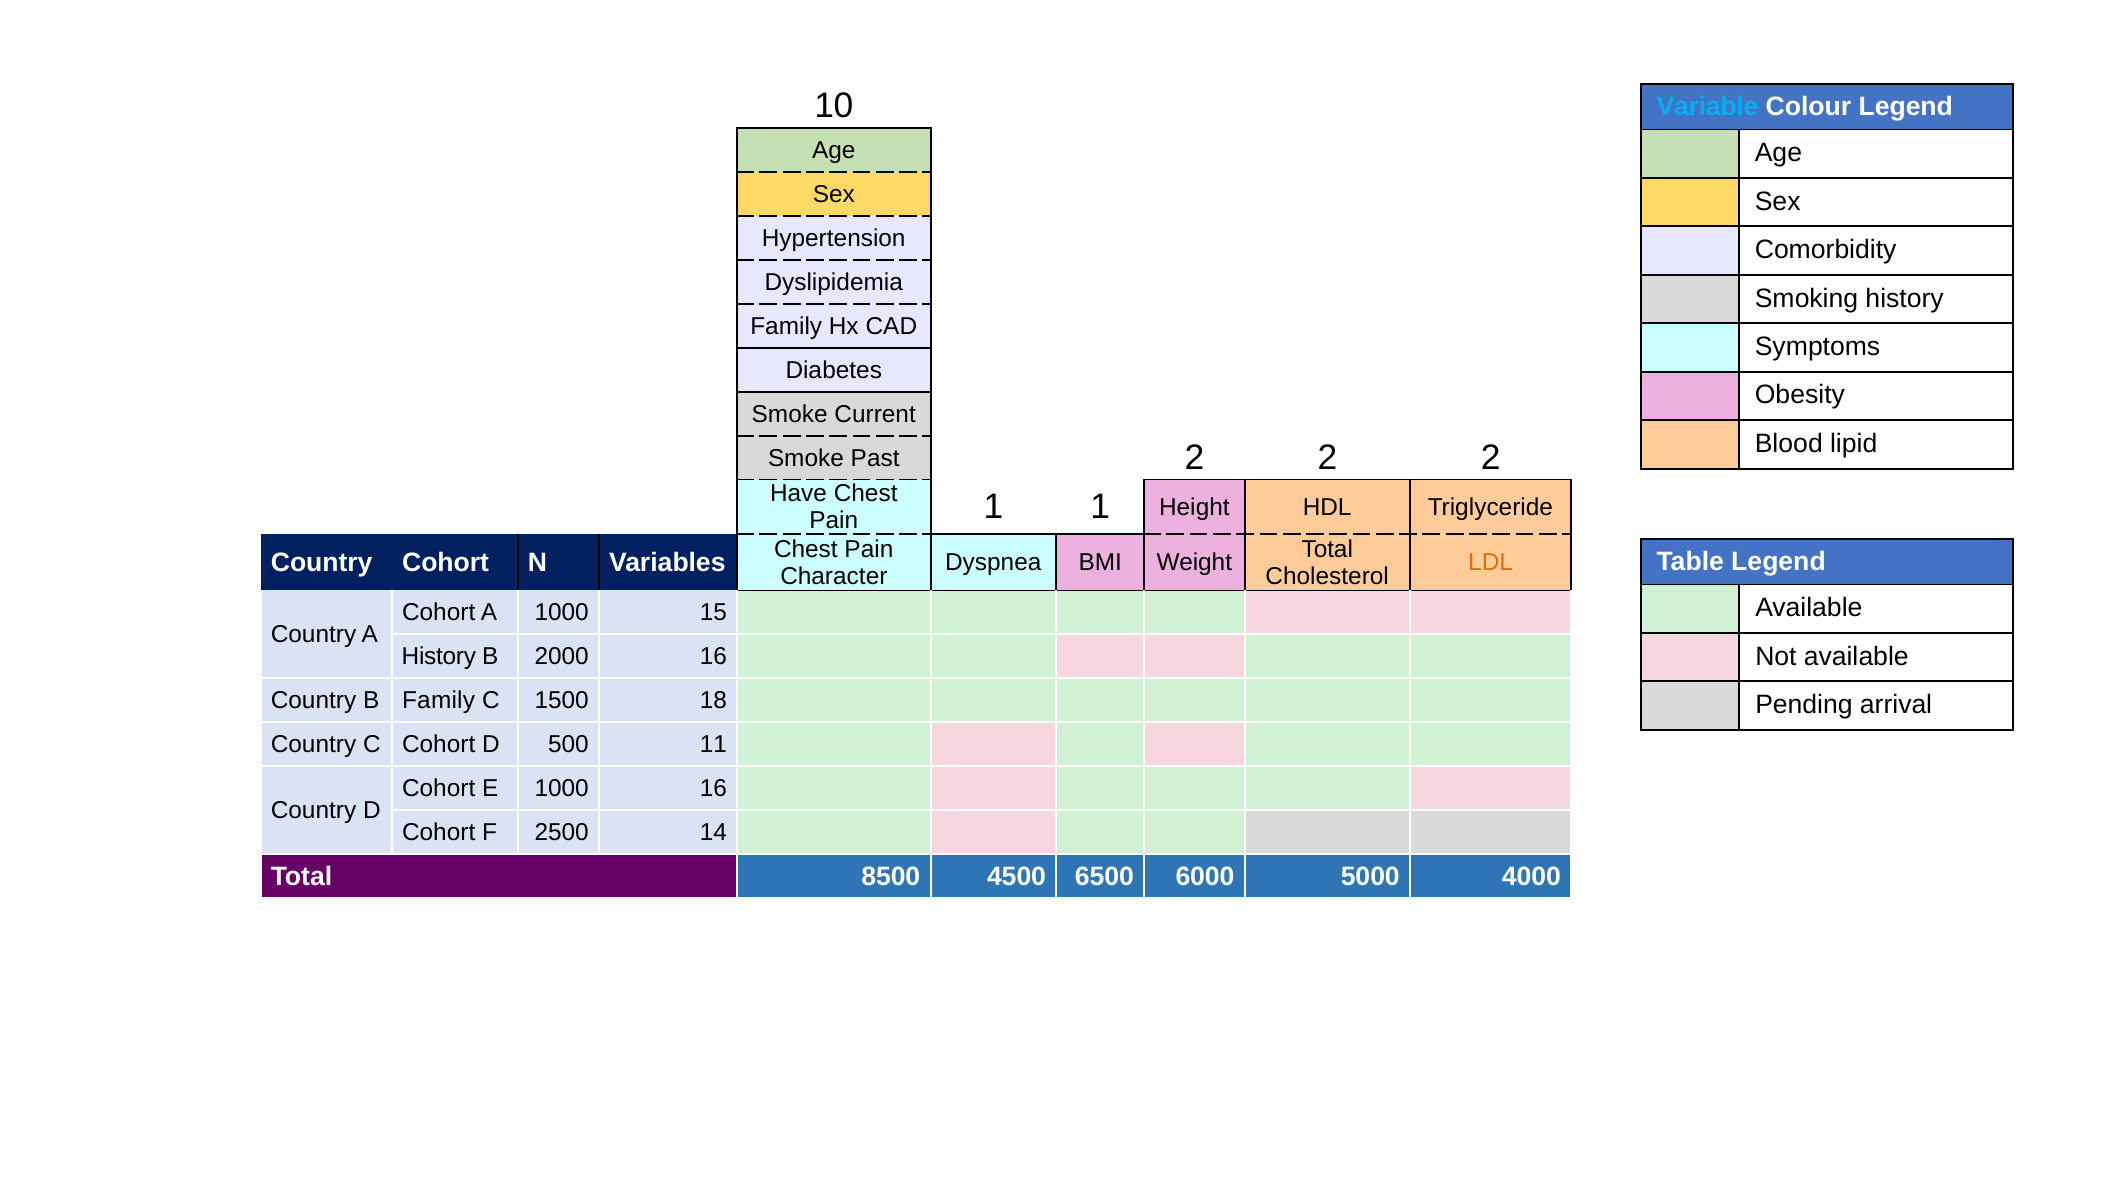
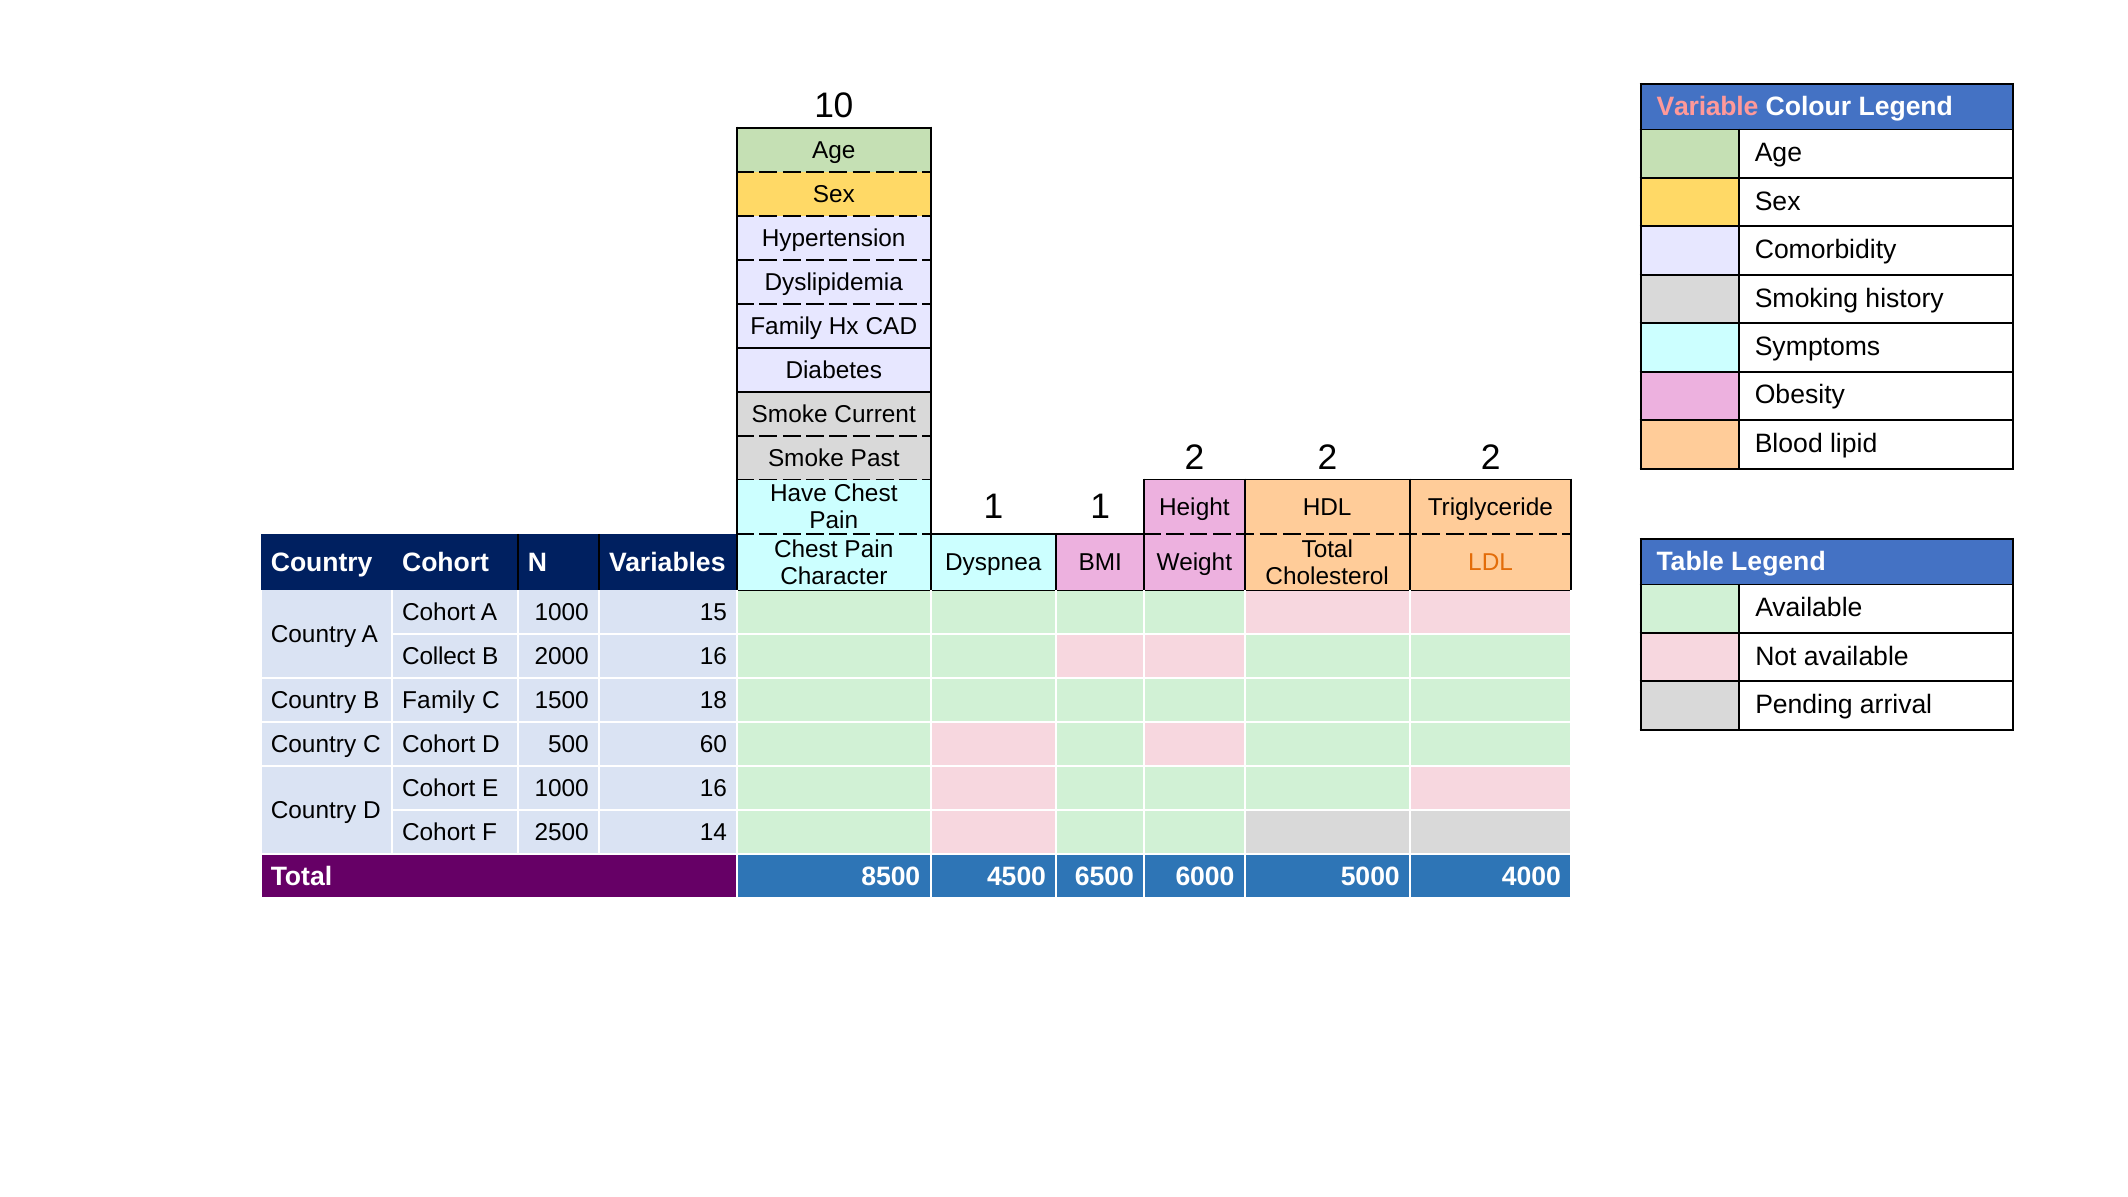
Variable colour: light blue -> pink (1708, 107)
History: History -> Collect (439, 657)
11: 11 -> 60 (713, 745)
